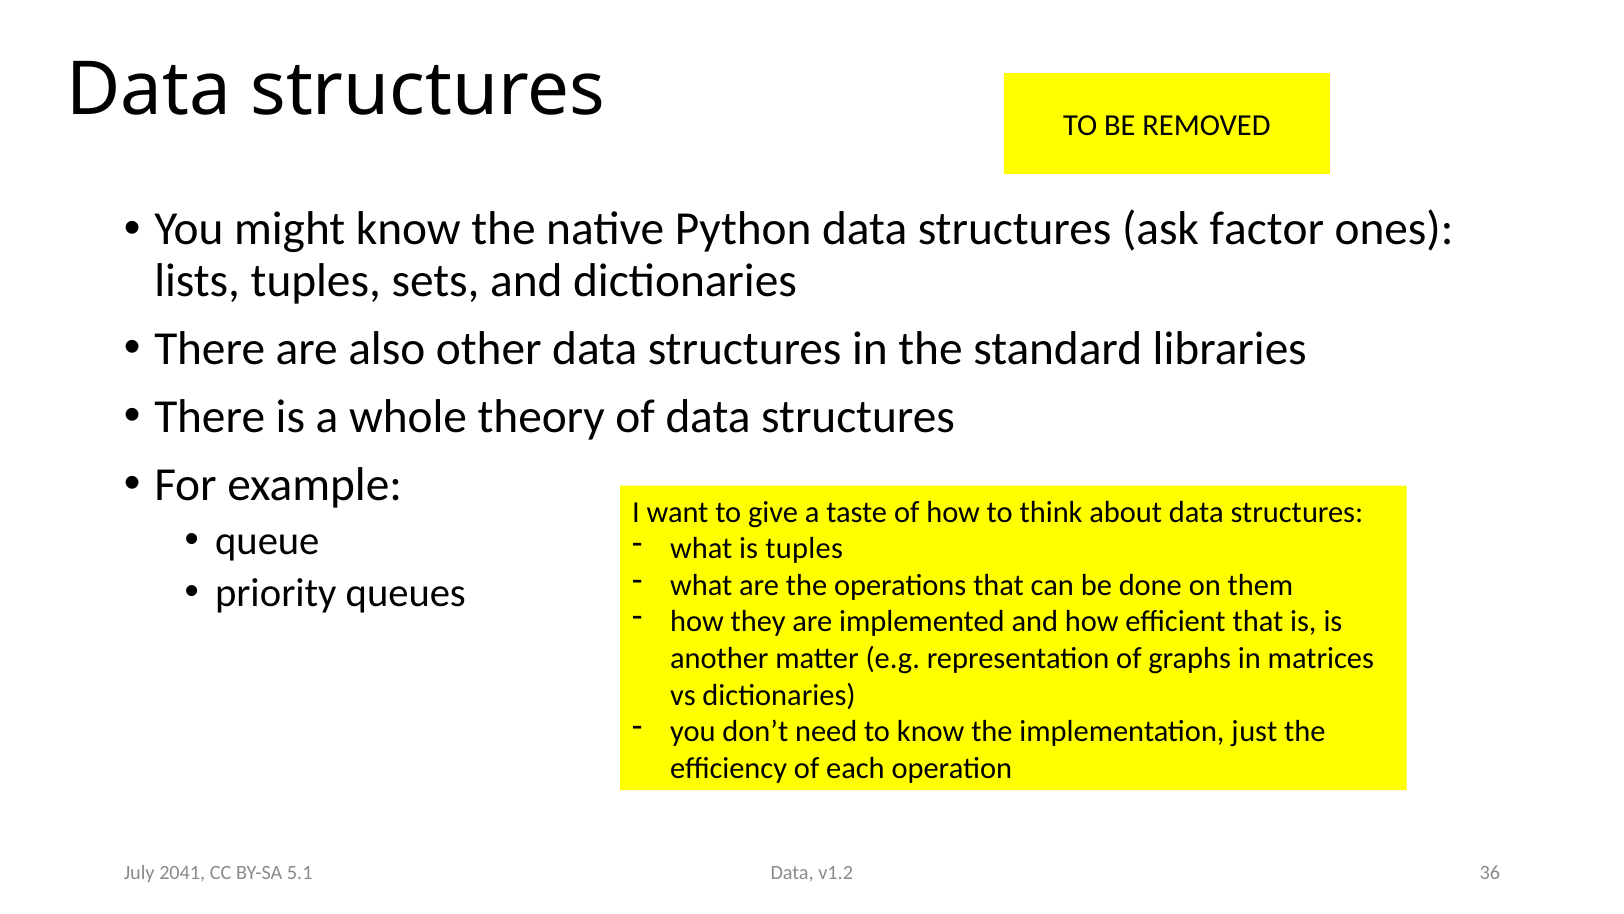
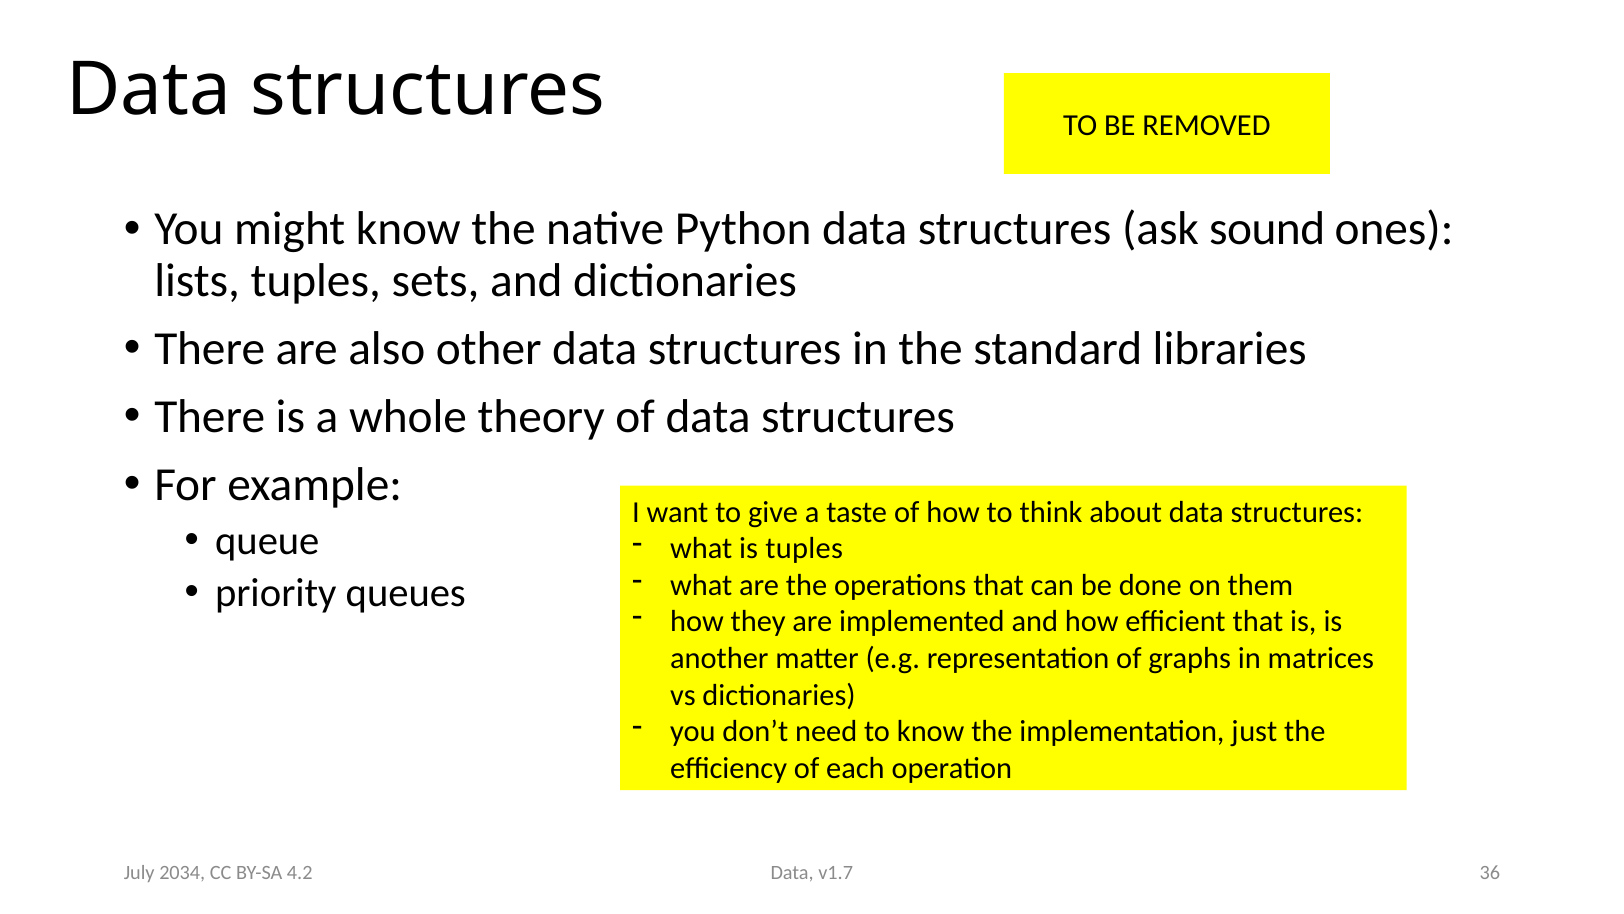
factor: factor -> sound (1267, 229)
v1.2: v1.2 -> v1.7 (836, 872)
2041: 2041 -> 2034 (182, 872)
5.1: 5.1 -> 4.2 (300, 872)
